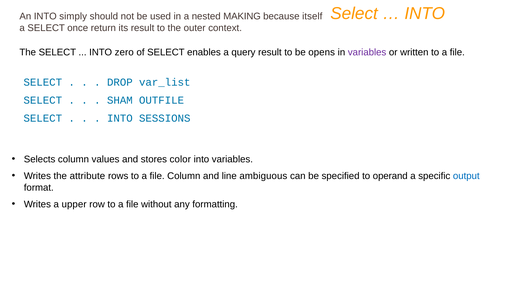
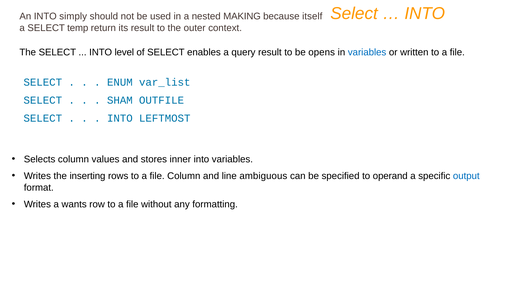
once: once -> temp (78, 28)
zero: zero -> level (124, 52)
variables colour: purple -> blue (367, 52)
DROP: DROP -> ENUM (120, 82)
SESSIONS: SESSIONS -> LEFTMOST (165, 118)
color: color -> inner (180, 159)
attribute: attribute -> inserting (88, 176)
upper: upper -> wants (74, 204)
